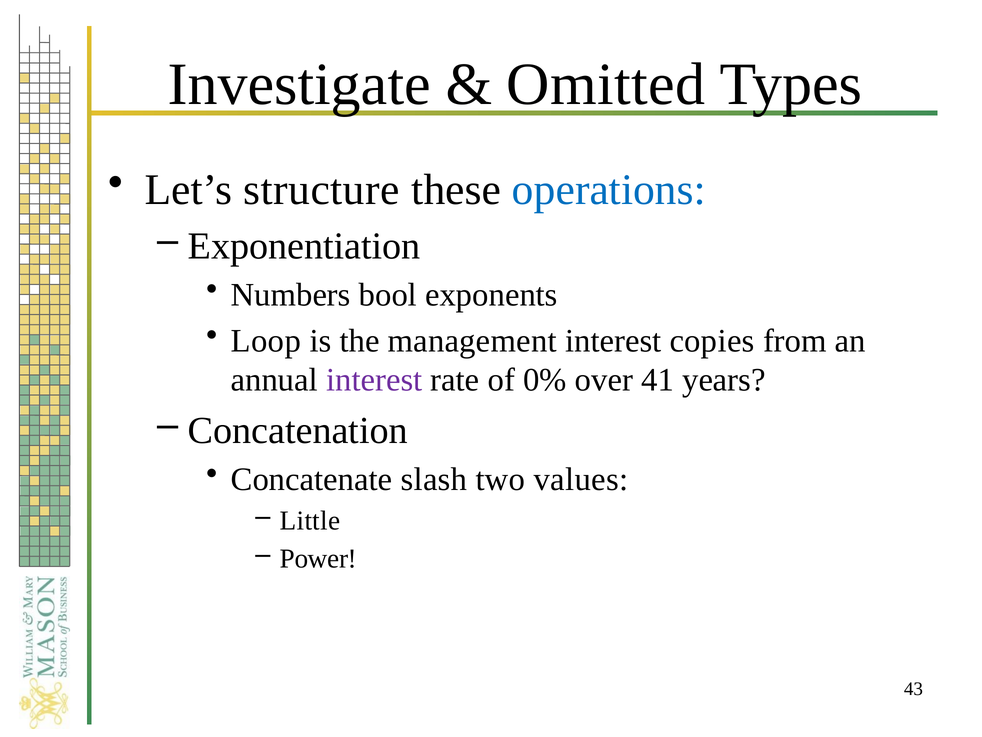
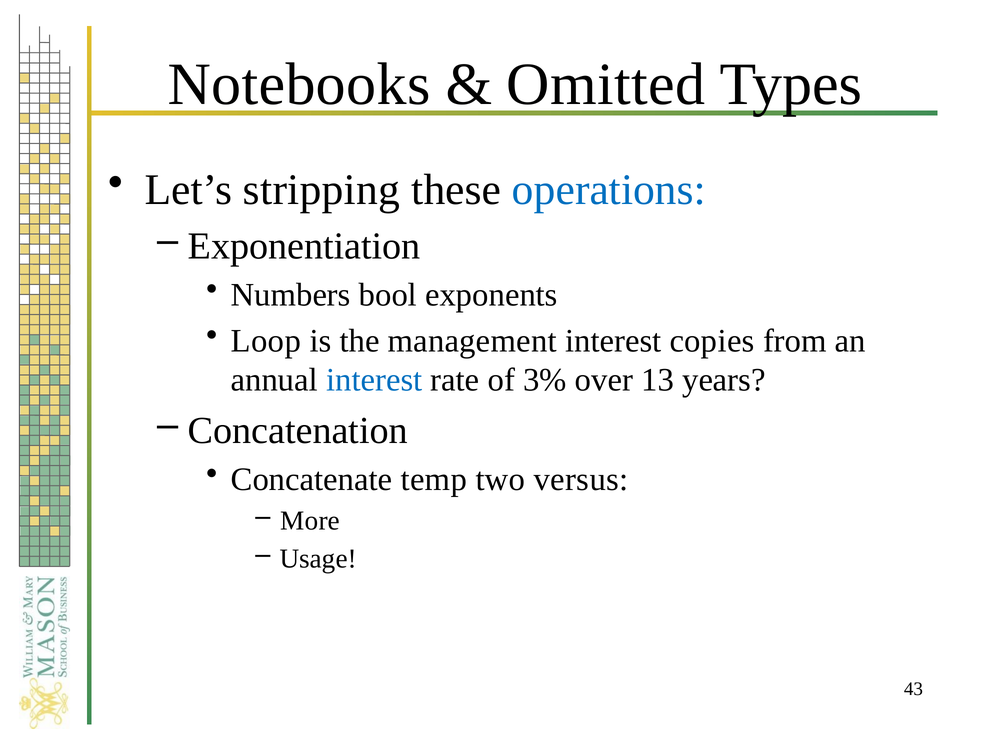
Investigate: Investigate -> Notebooks (299, 84)
structure: structure -> stripping (322, 190)
interest colour: purple -> blue (374, 380)
0%: 0% -> 3% (545, 380)
41: 41 -> 13 (658, 380)
slash: slash -> temp (434, 479)
values: values -> versus (581, 479)
Little: Little -> More (310, 520)
Power: Power -> Usage (318, 558)
